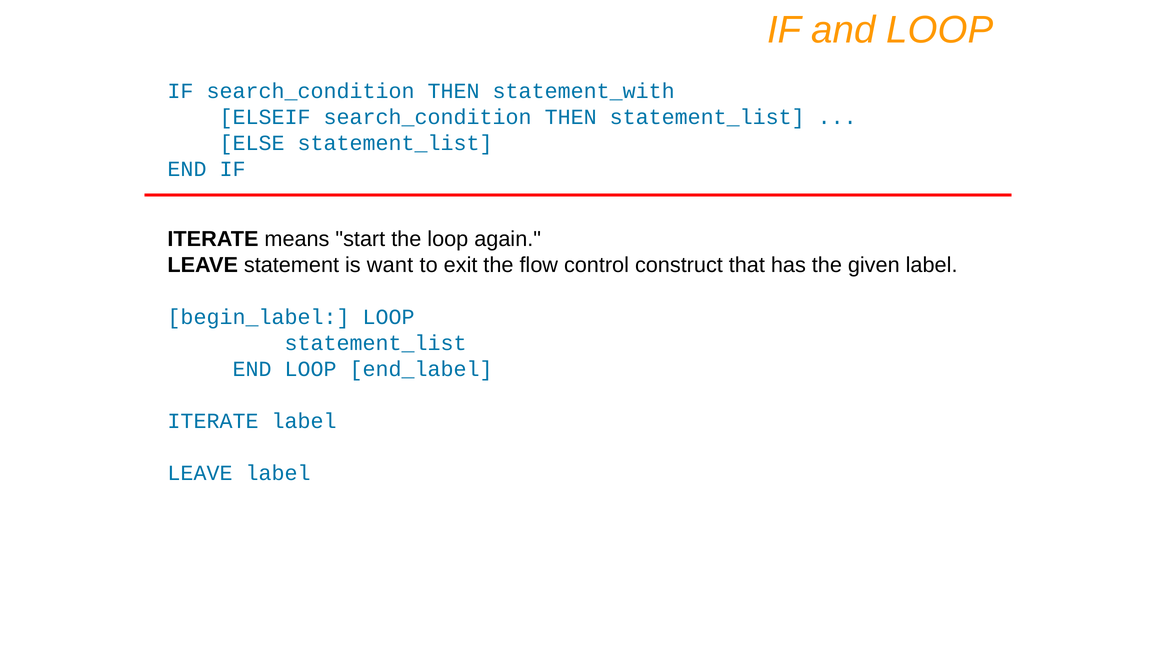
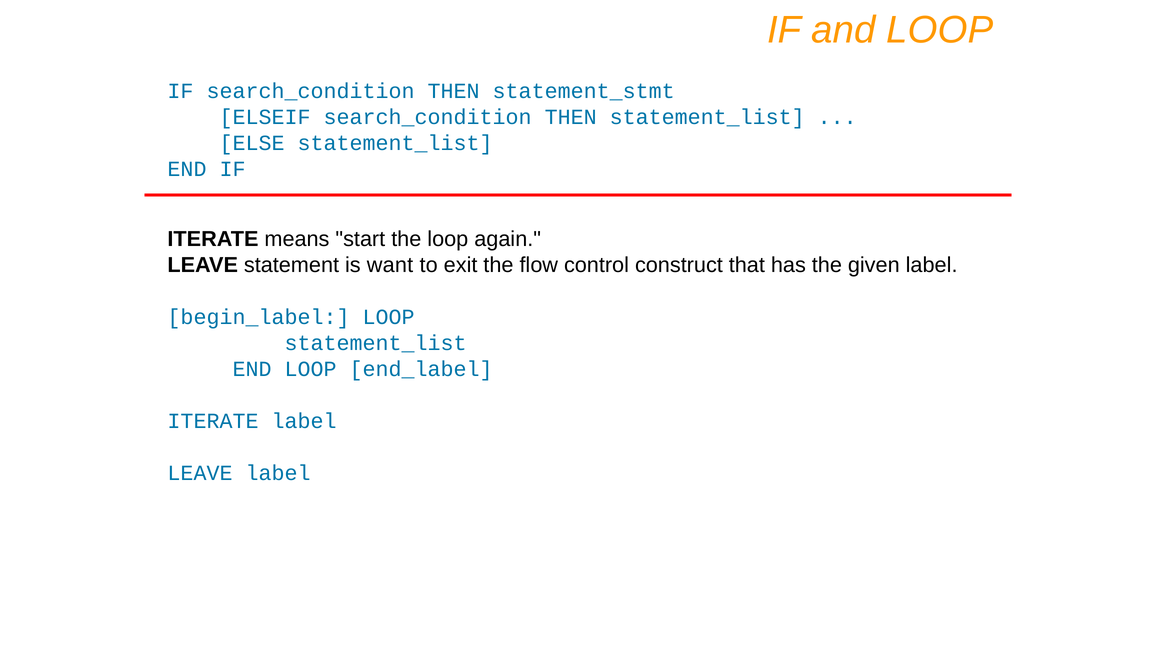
statement_with: statement_with -> statement_stmt (584, 91)
